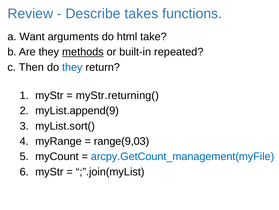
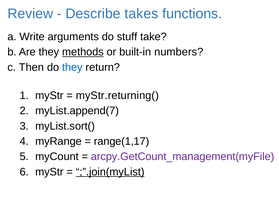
Want: Want -> Write (32, 37)
html: html -> stuff (127, 37)
repeated: repeated -> numbers (179, 52)
myList.append(9: myList.append(9 -> myList.append(7 (77, 110)
range(9,03: range(9,03 -> range(1,17 (122, 141)
arcpy.GetCount_management(myFile colour: blue -> purple (183, 156)
;”.join(myList underline: none -> present (110, 171)
